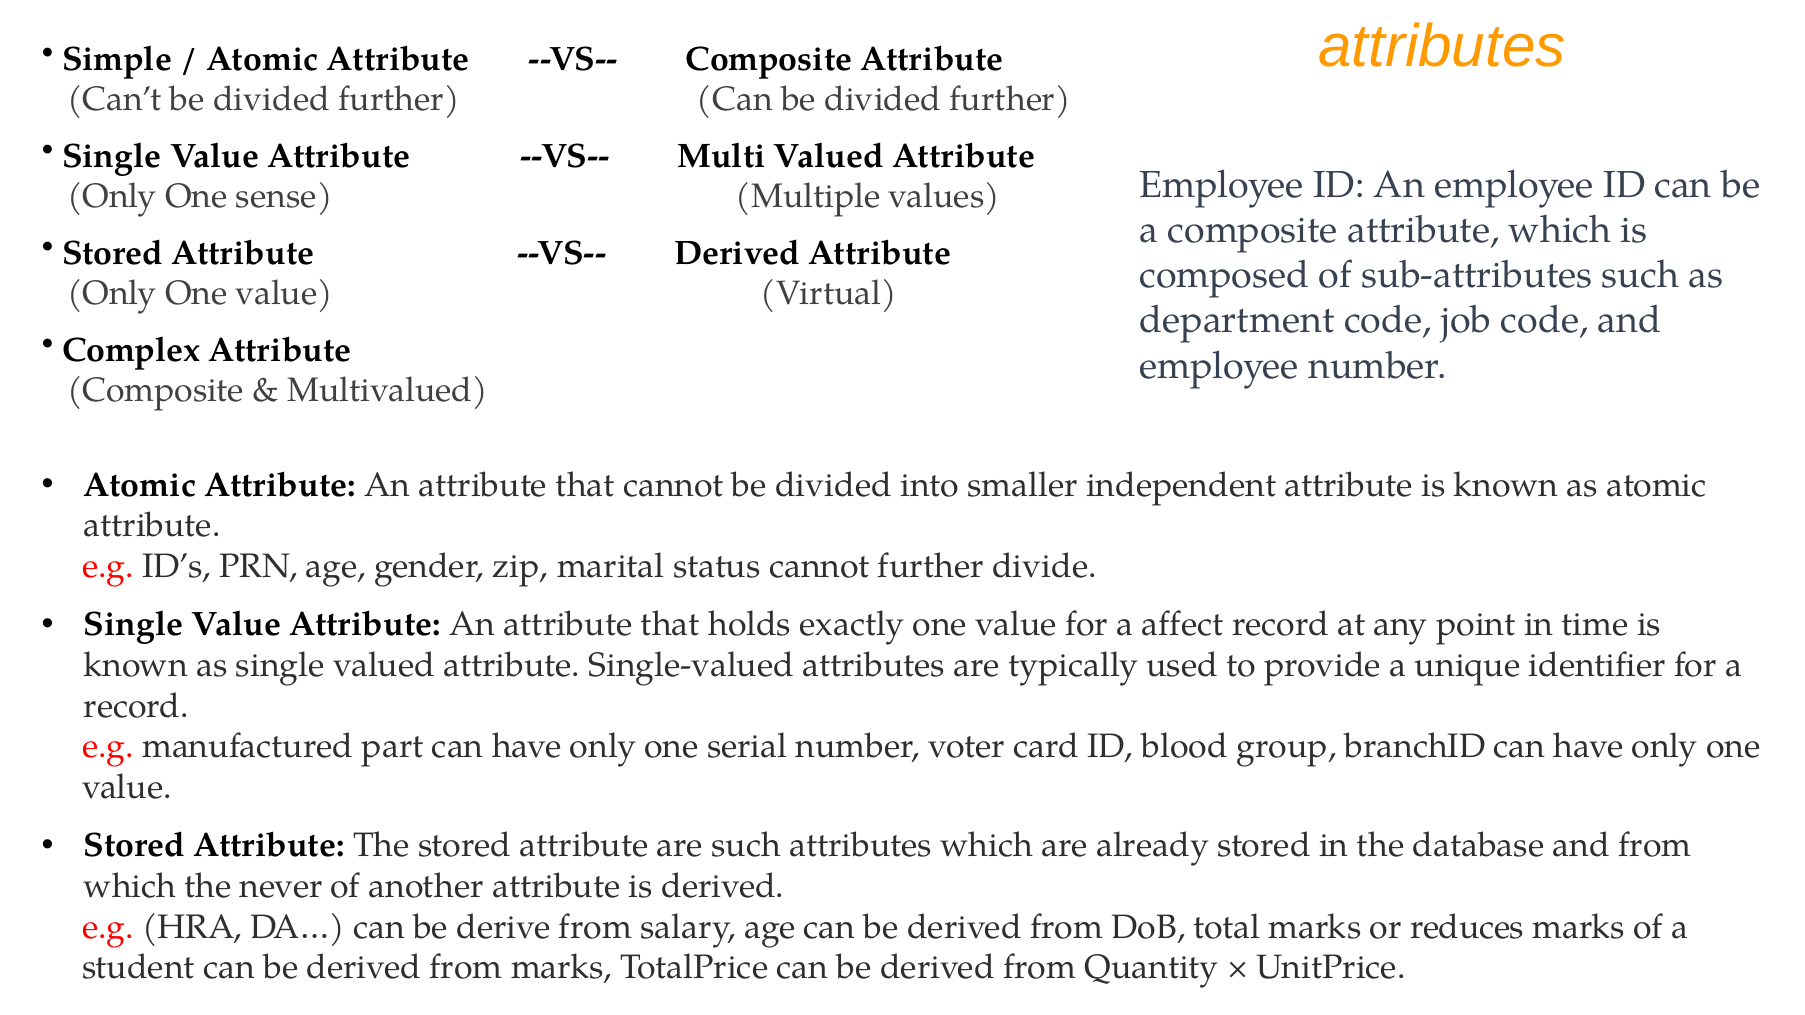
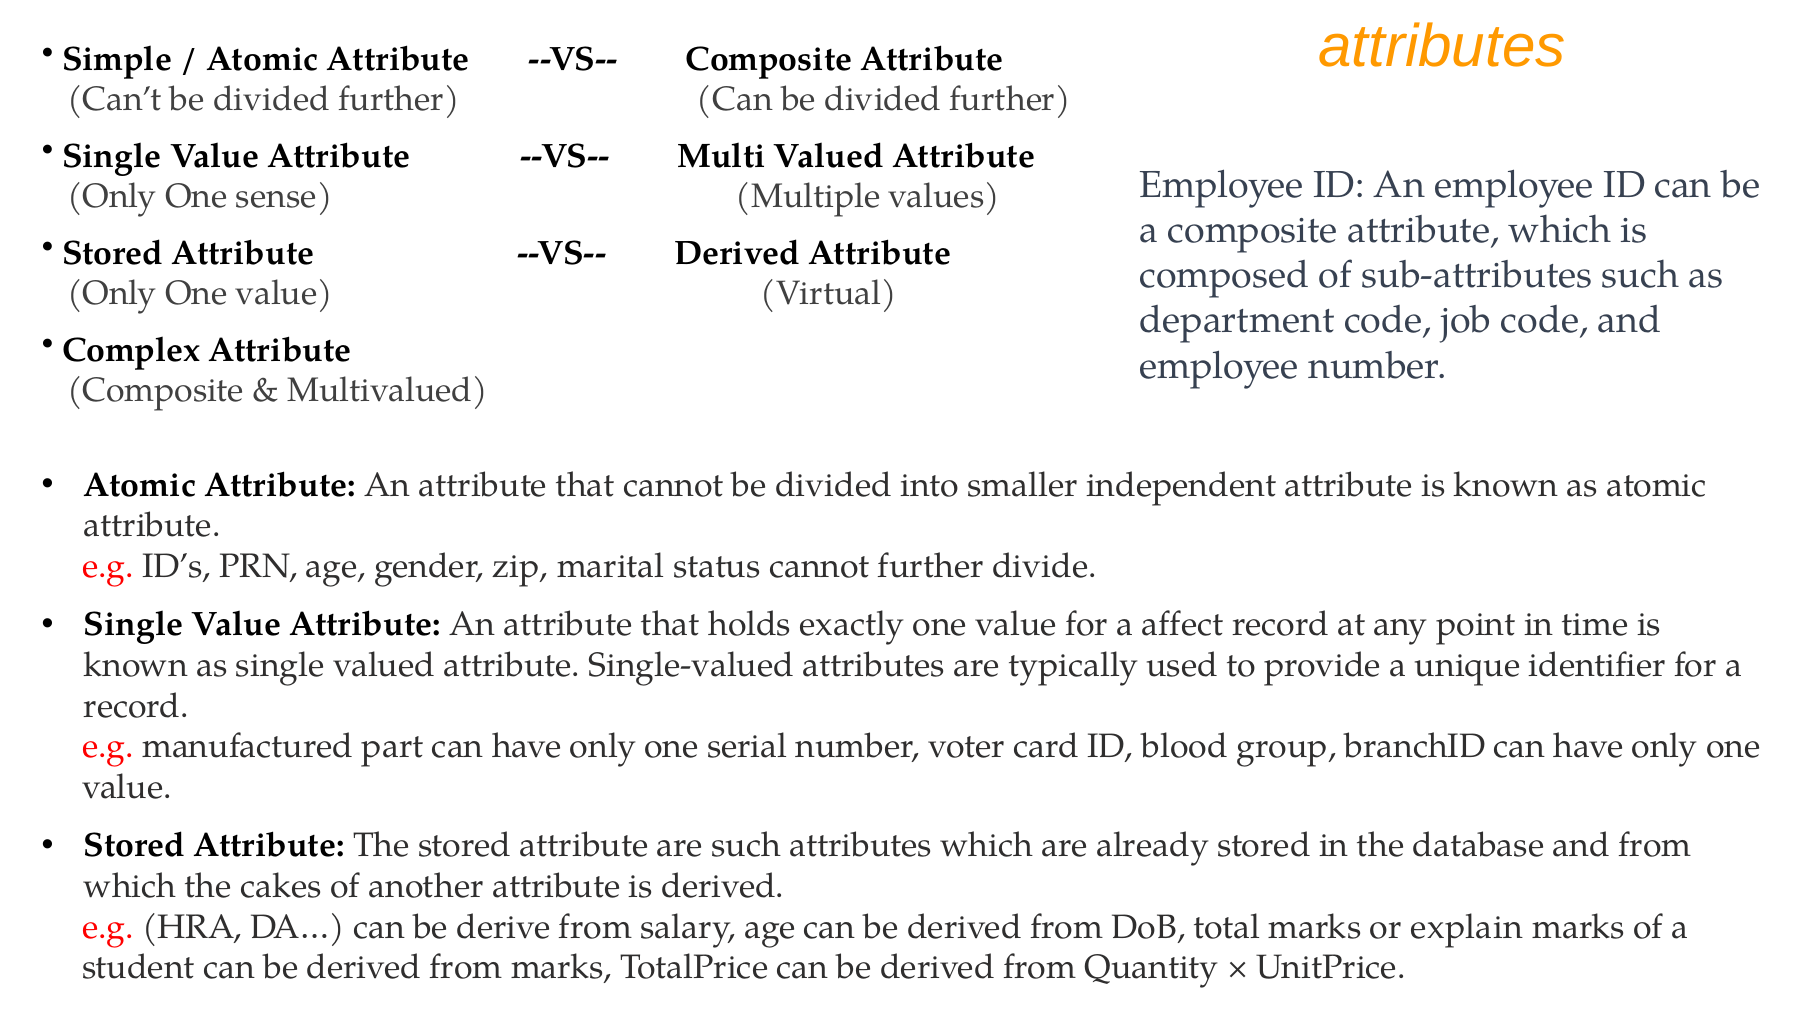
never: never -> cakes (281, 887)
reduces: reduces -> explain (1467, 927)
